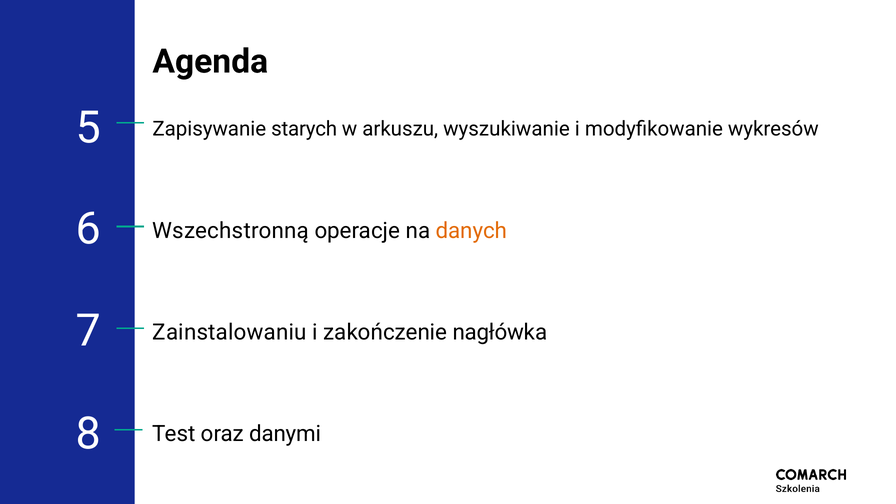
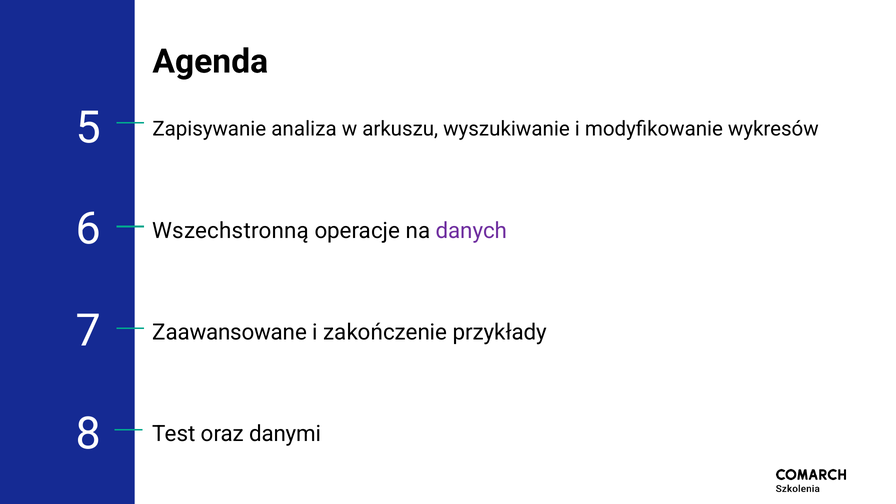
starych: starych -> analiza (304, 129)
danych colour: orange -> purple (471, 231)
Zainstalowaniu: Zainstalowaniu -> Zaawansowane (230, 332)
nagłówka: nagłówka -> przykłady (500, 332)
